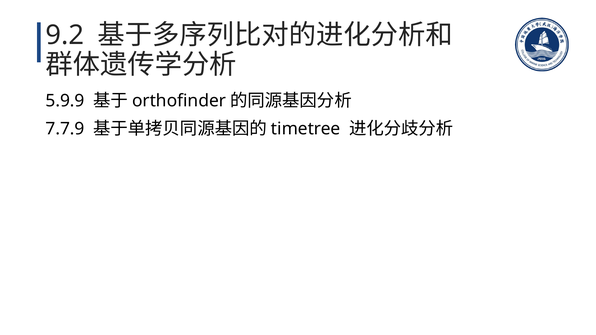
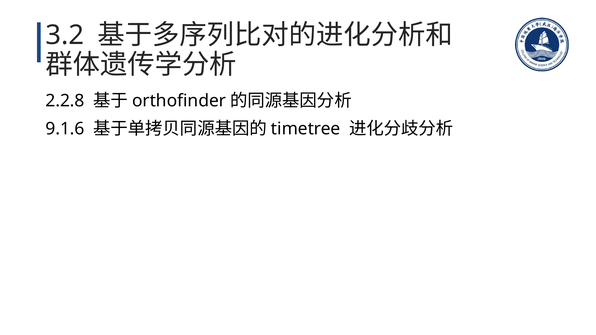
9.2: 9.2 -> 3.2 (65, 35)
5.9.9: 5.9.9 -> 2.2.8 (65, 101)
7.7.9: 7.7.9 -> 9.1.6 (65, 129)
